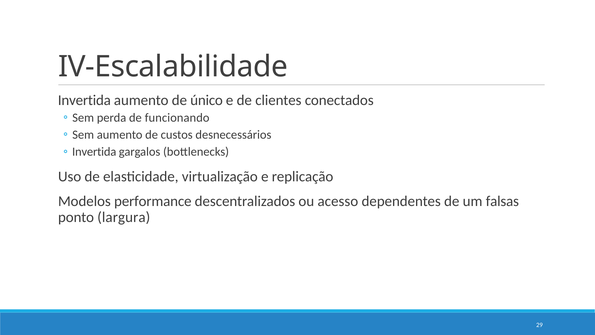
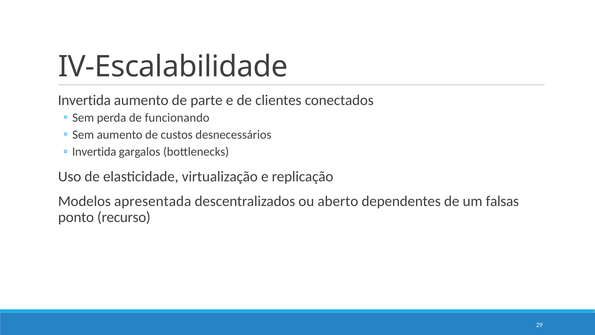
único: único -> parte (207, 100)
performance: performance -> apresentada (153, 201)
acesso: acesso -> aberto (338, 201)
largura: largura -> recurso (124, 217)
